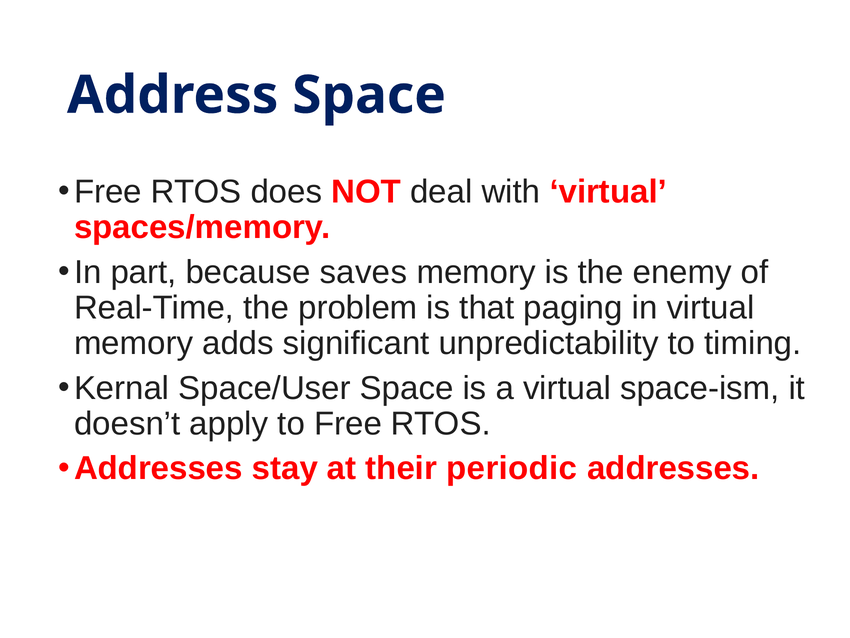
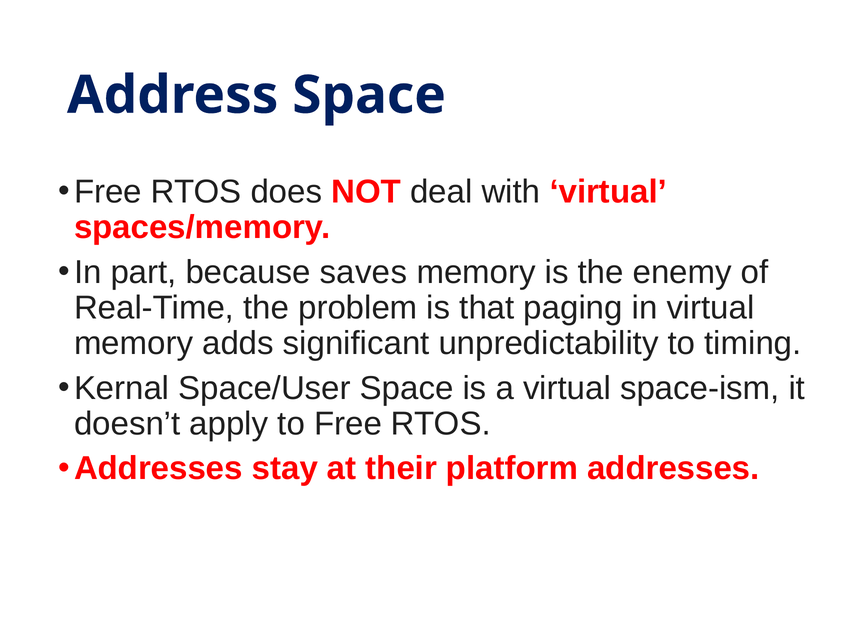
periodic: periodic -> platform (512, 468)
